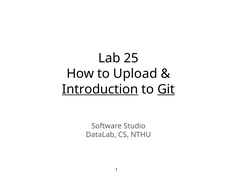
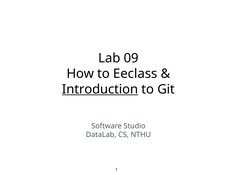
25: 25 -> 09 (131, 58)
Upload: Upload -> Eeclass (135, 74)
Git underline: present -> none (166, 89)
